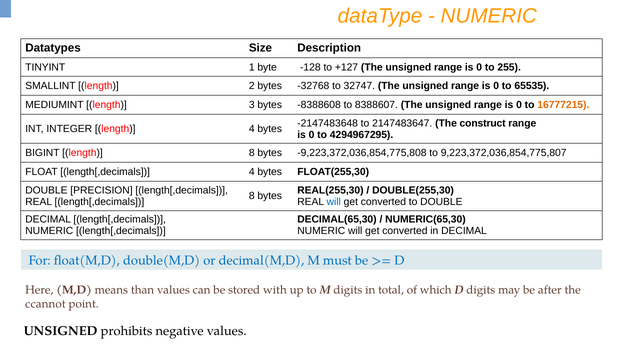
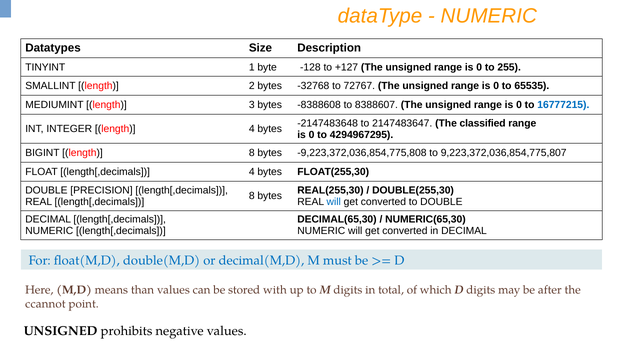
32747: 32747 -> 72767 (359, 86)
16777215 colour: orange -> blue (563, 105)
construct: construct -> classified (483, 123)
